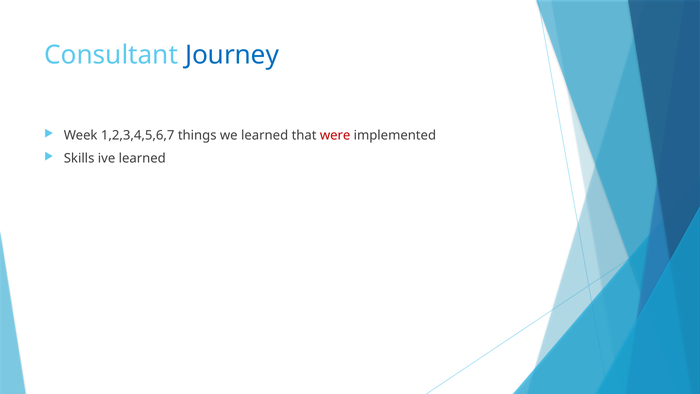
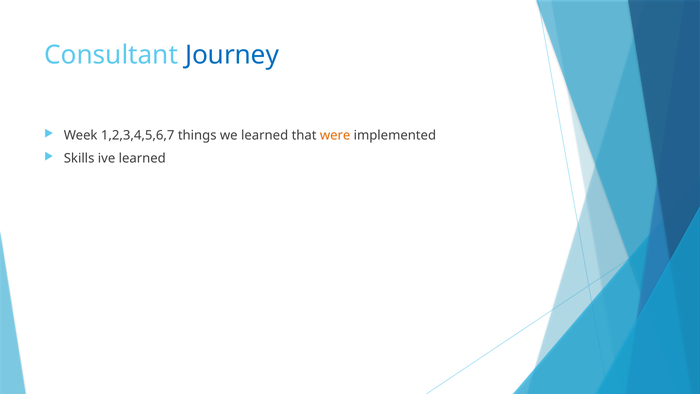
were colour: red -> orange (335, 135)
